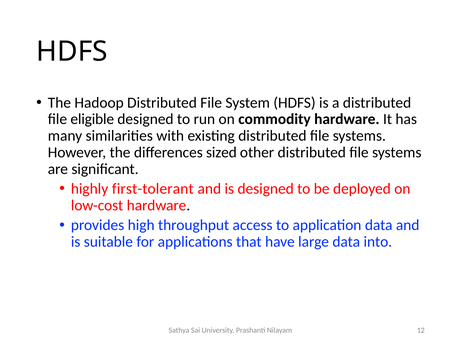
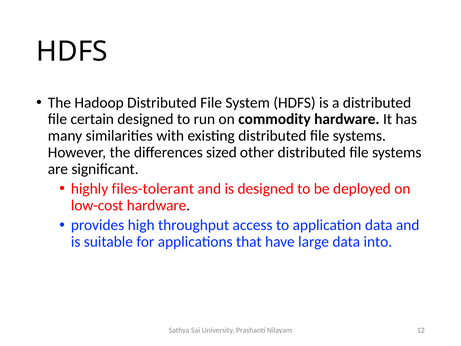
eligible: eligible -> certain (92, 119)
first-tolerant: first-tolerant -> files-tolerant (153, 189)
